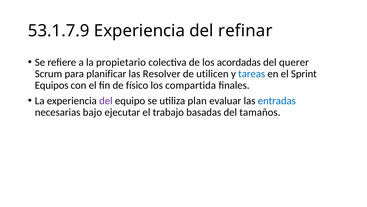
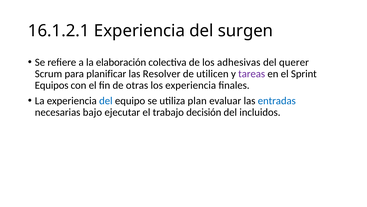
53.1.7.9: 53.1.7.9 -> 16.1.2.1 (59, 31)
refinar: refinar -> surgen (245, 31)
propietario: propietario -> elaboración (121, 62)
acordadas: acordadas -> adhesivas (239, 62)
tareas colour: blue -> purple (252, 74)
físico: físico -> otras (137, 85)
los compartida: compartida -> experiencia (191, 85)
del colour: purple -> blue (106, 101)
basadas: basadas -> decisión (204, 112)
tamaños: tamaños -> incluidos (260, 112)
